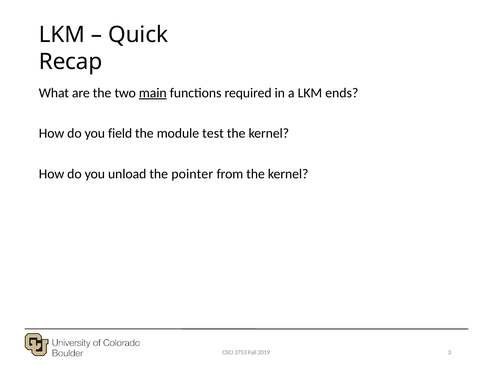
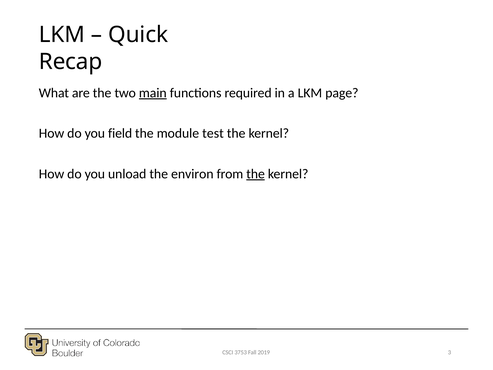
ends: ends -> page (342, 93)
pointer: pointer -> environ (192, 174)
the underline: none -> present (256, 174)
